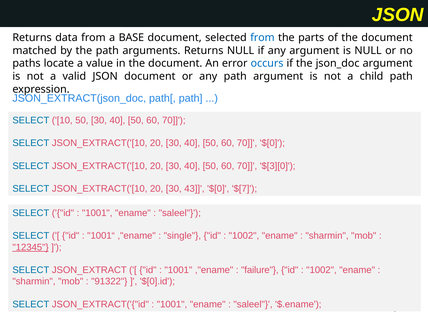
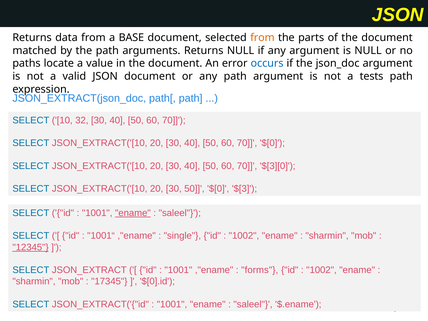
from colour: blue -> orange (262, 38)
child: child -> tests (372, 76)
10 50: 50 -> 32 (82, 120)
30 43: 43 -> 50 (194, 189)
$[7: $[7 -> $[3 (244, 189)
ename underline: none -> present (133, 213)
failure: failure -> forms (260, 270)
91322: 91322 -> 17345 (109, 281)
